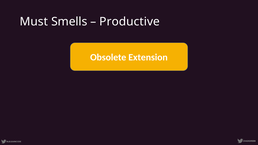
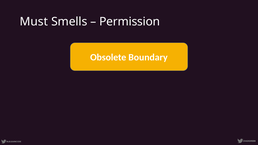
Productive: Productive -> Permission (130, 22)
Extension: Extension -> Boundary (148, 57)
